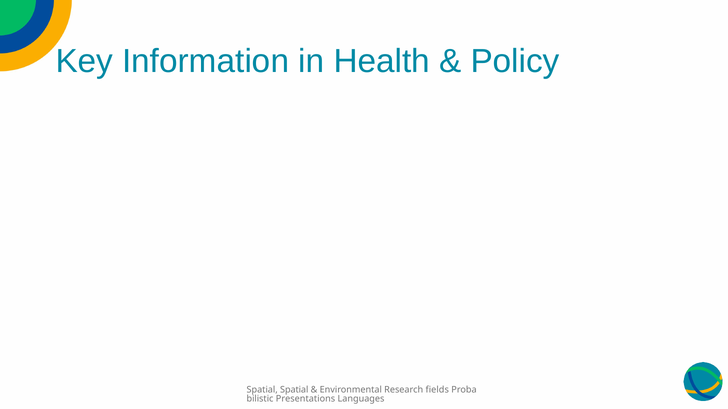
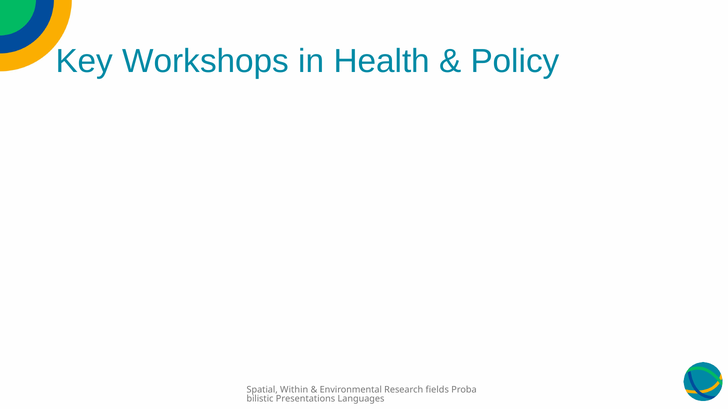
Information: Information -> Workshops (206, 61)
Spatial Spatial: Spatial -> Within (294, 390)
